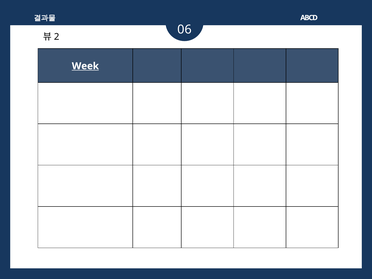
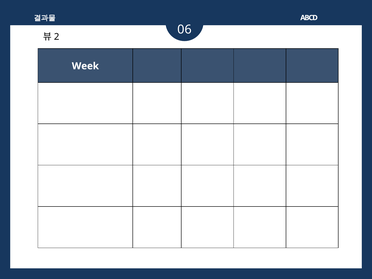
Week underline: present -> none (85, 66)
